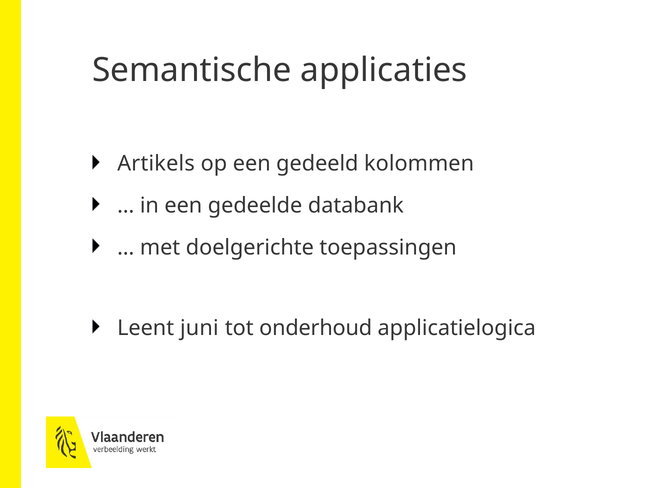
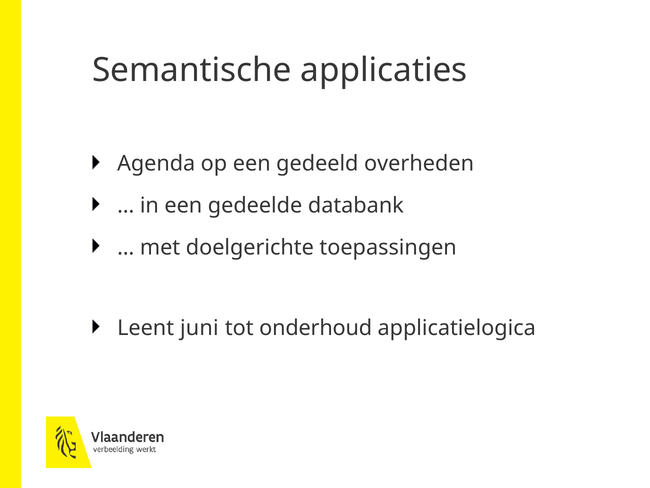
Artikels: Artikels -> Agenda (156, 164)
kolommen: kolommen -> overheden (419, 164)
